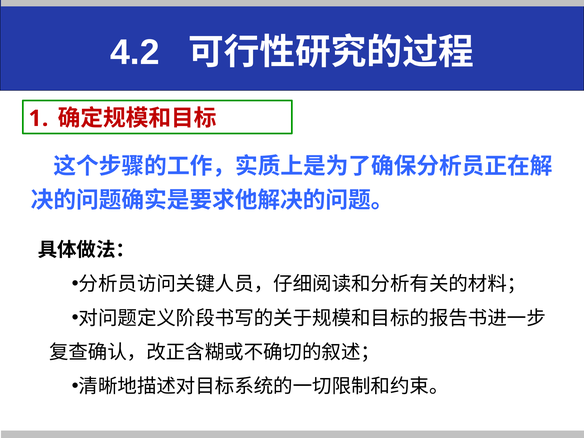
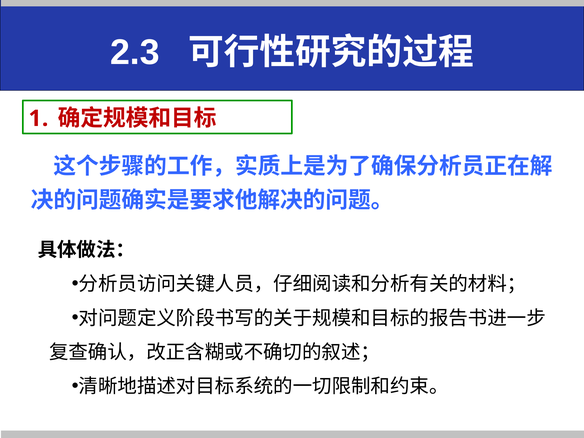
4.2: 4.2 -> 2.3 (135, 52)
